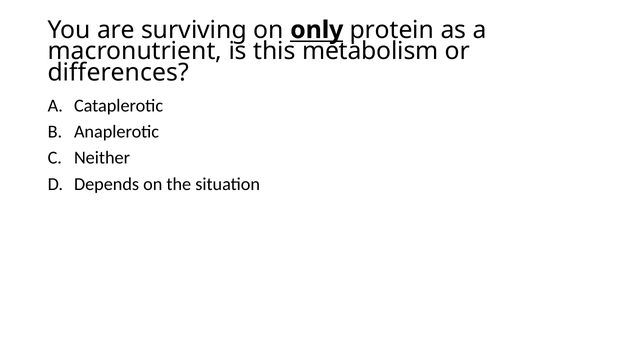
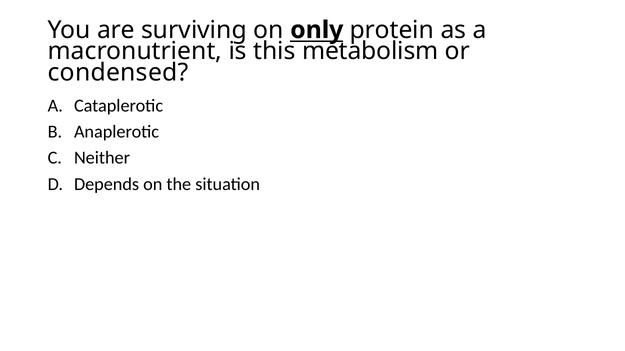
differences: differences -> condensed (118, 73)
